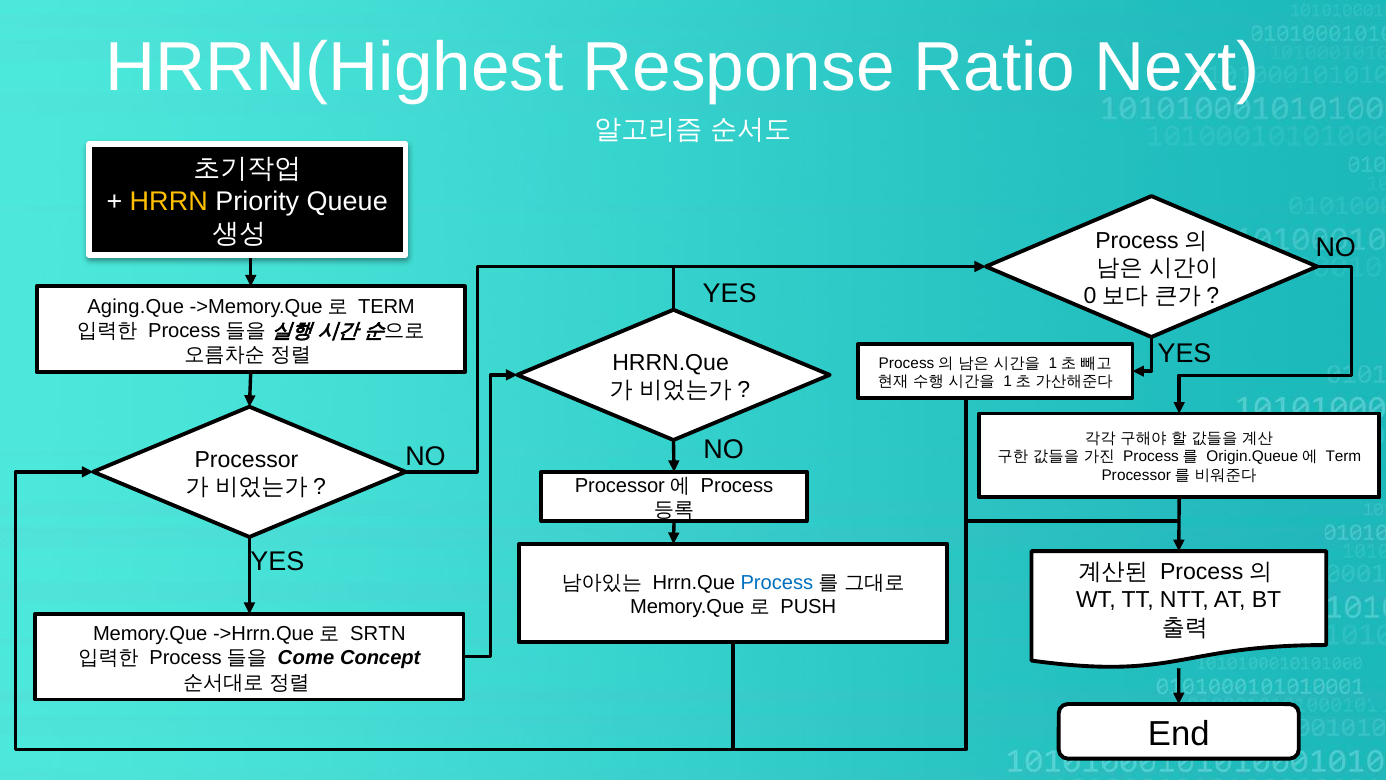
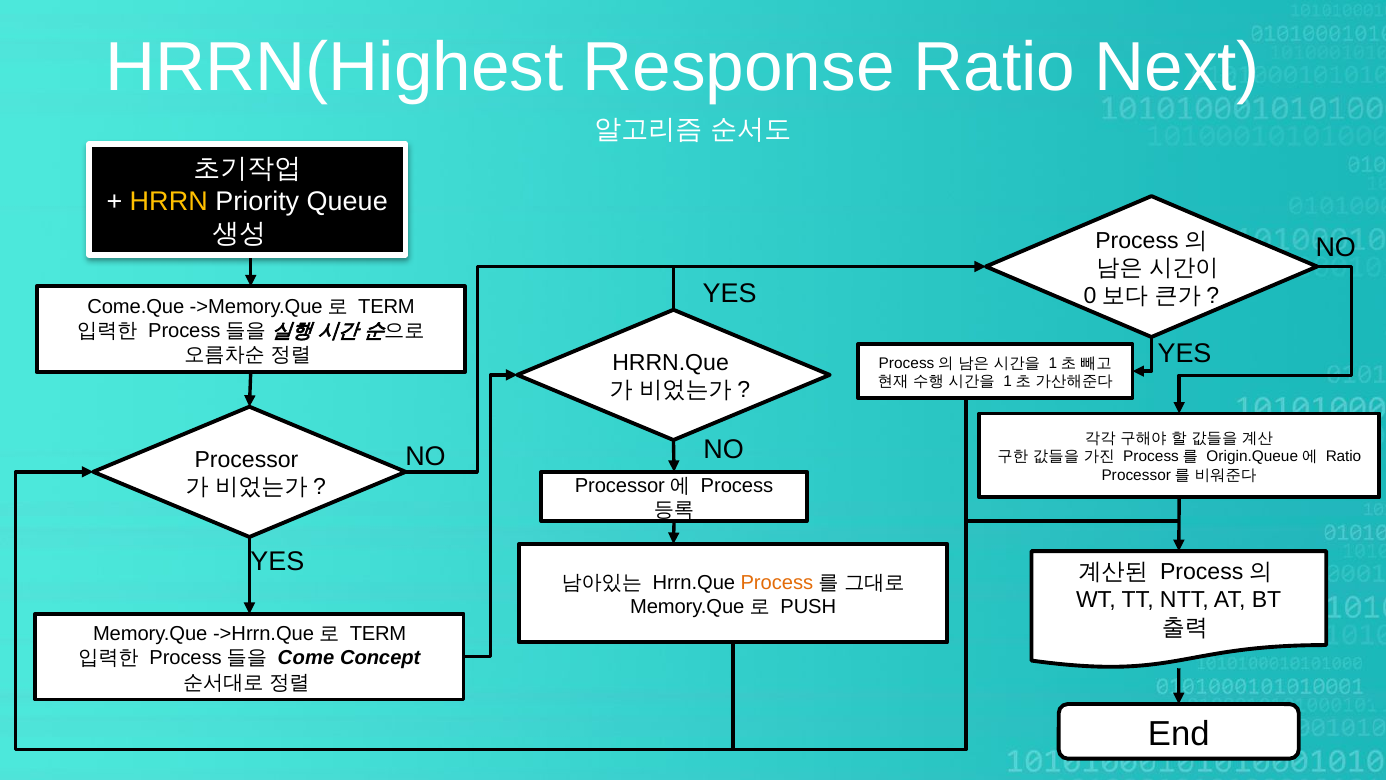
Aging.Que: Aging.Que -> Come.Que (136, 306)
Term: Term -> Ratio (1343, 456)
Process colour: blue -> orange (777, 582)
SRTN: SRTN -> TERM (378, 634)
